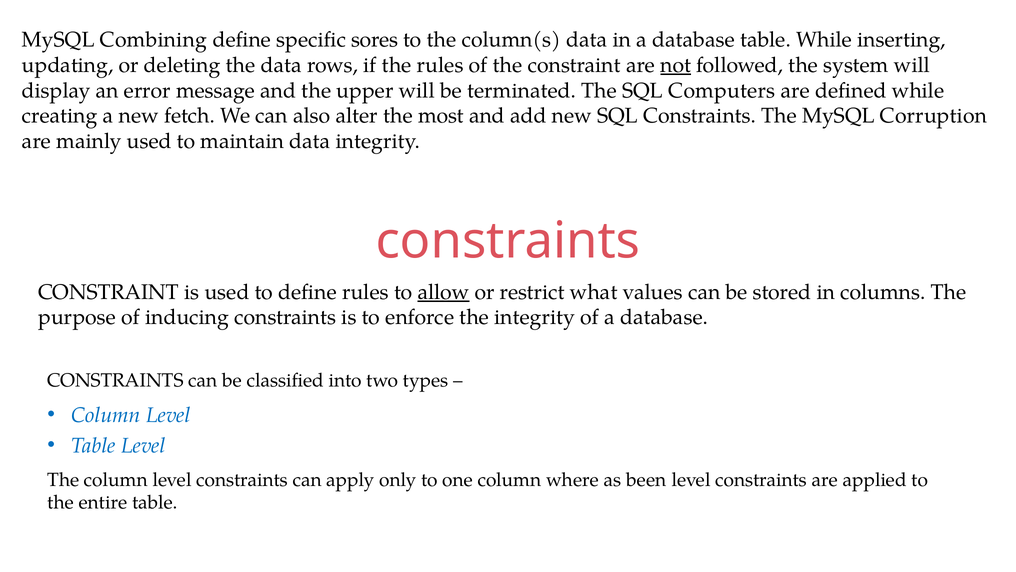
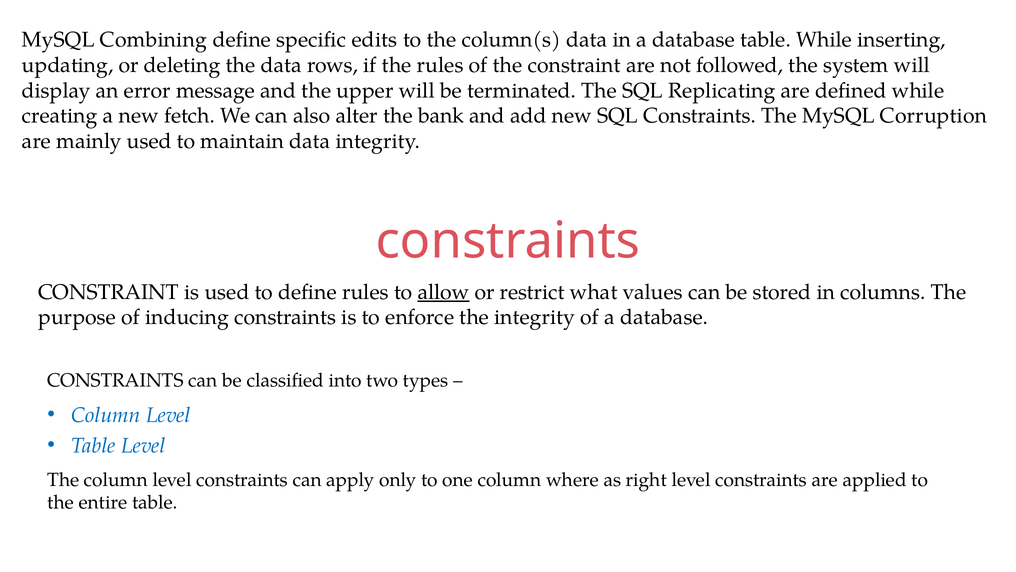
sores: sores -> edits (374, 40)
not underline: present -> none (676, 65)
Computers: Computers -> Replicating (722, 90)
most: most -> bank (441, 116)
been: been -> right (646, 479)
